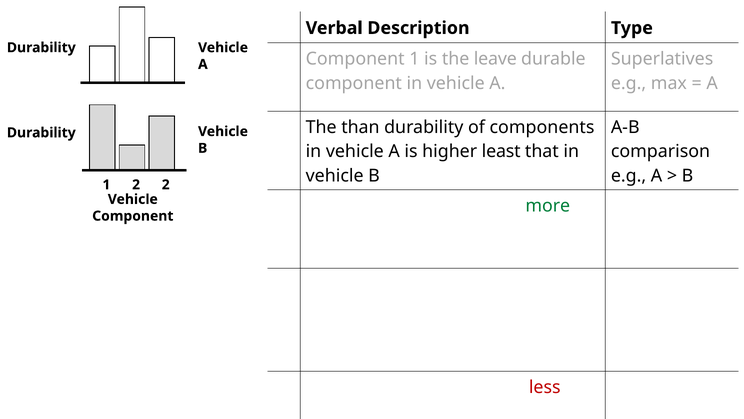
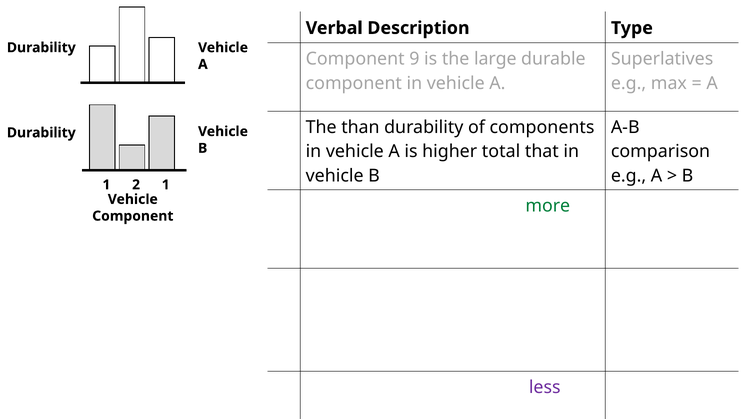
1: 1 -> 9 (414, 59)
the leave: leave -> large (495, 59)
least: least -> total (501, 151)
2 2: 2 -> 1 (166, 185)
less colour: red -> purple (545, 387)
